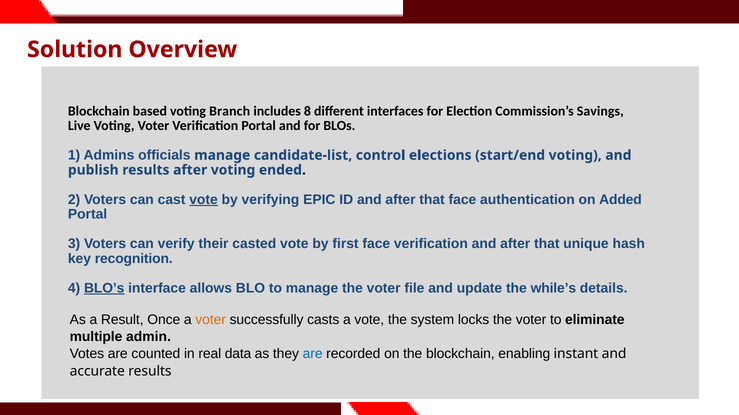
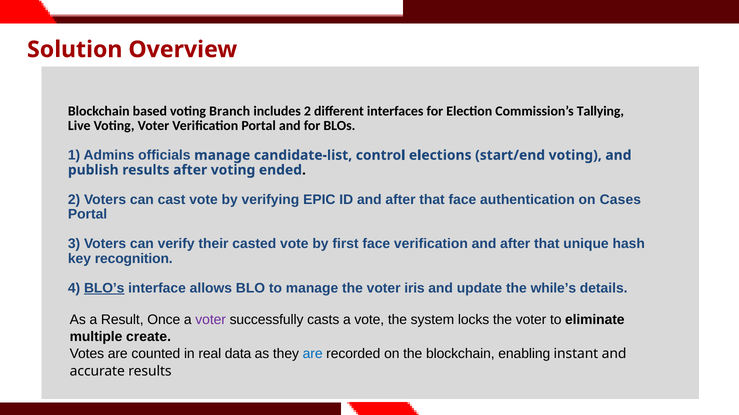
includes 8: 8 -> 2 (307, 111)
Savings: Savings -> Tallying (600, 111)
vote underline: present -> none (204, 200)
Added: Added -> Cases (620, 200)
file: file -> iris (415, 288)
voter colour: orange -> purple (211, 320)
admin: admin -> create (149, 337)
